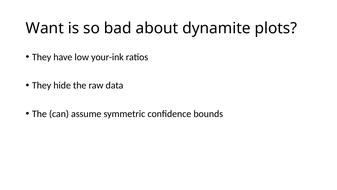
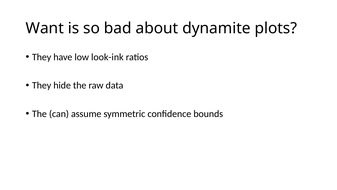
your-ink: your-ink -> look-ink (107, 57)
